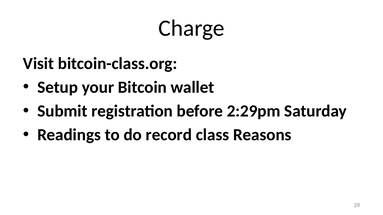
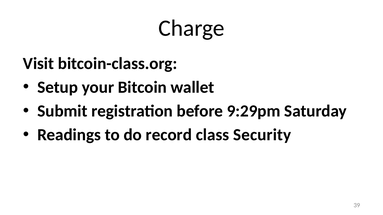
2:29pm: 2:29pm -> 9:29pm (254, 111)
Reasons: Reasons -> Security (262, 135)
